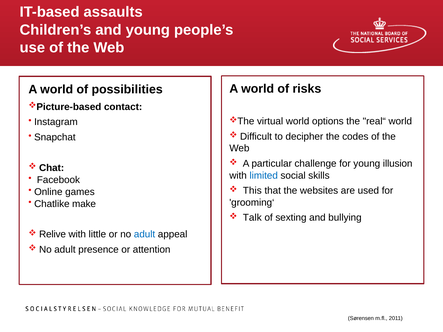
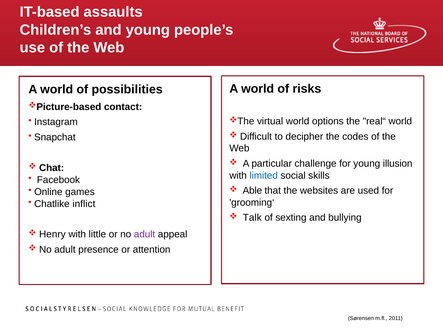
This: This -> Able (252, 191)
make: make -> inflict (84, 204)
Relive: Relive -> Henry (52, 235)
adult colour: blue -> purple (145, 235)
